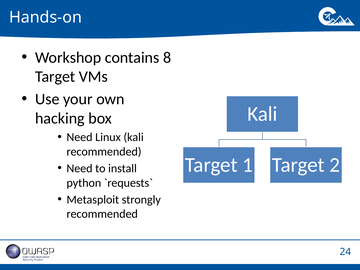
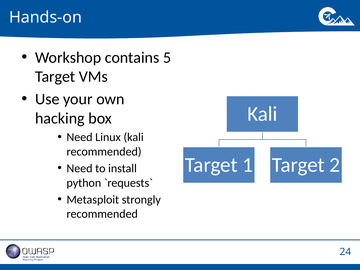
8: 8 -> 5 (167, 57)
